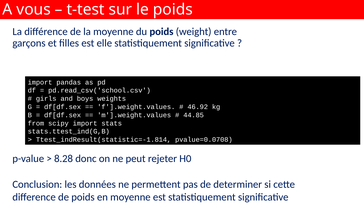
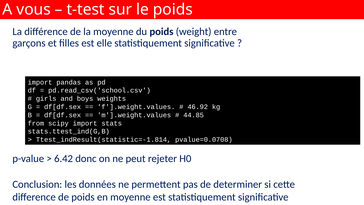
8.28: 8.28 -> 6.42 (64, 159)
